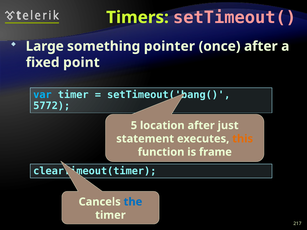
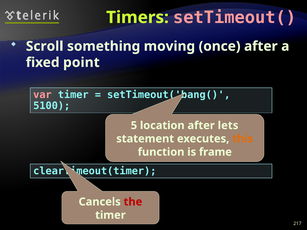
Large: Large -> Scroll (45, 46)
pointer: pointer -> moving (169, 46)
var colour: light blue -> pink (42, 95)
5772: 5772 -> 5100 (52, 106)
just: just -> lets (228, 126)
the colour: blue -> red (133, 202)
